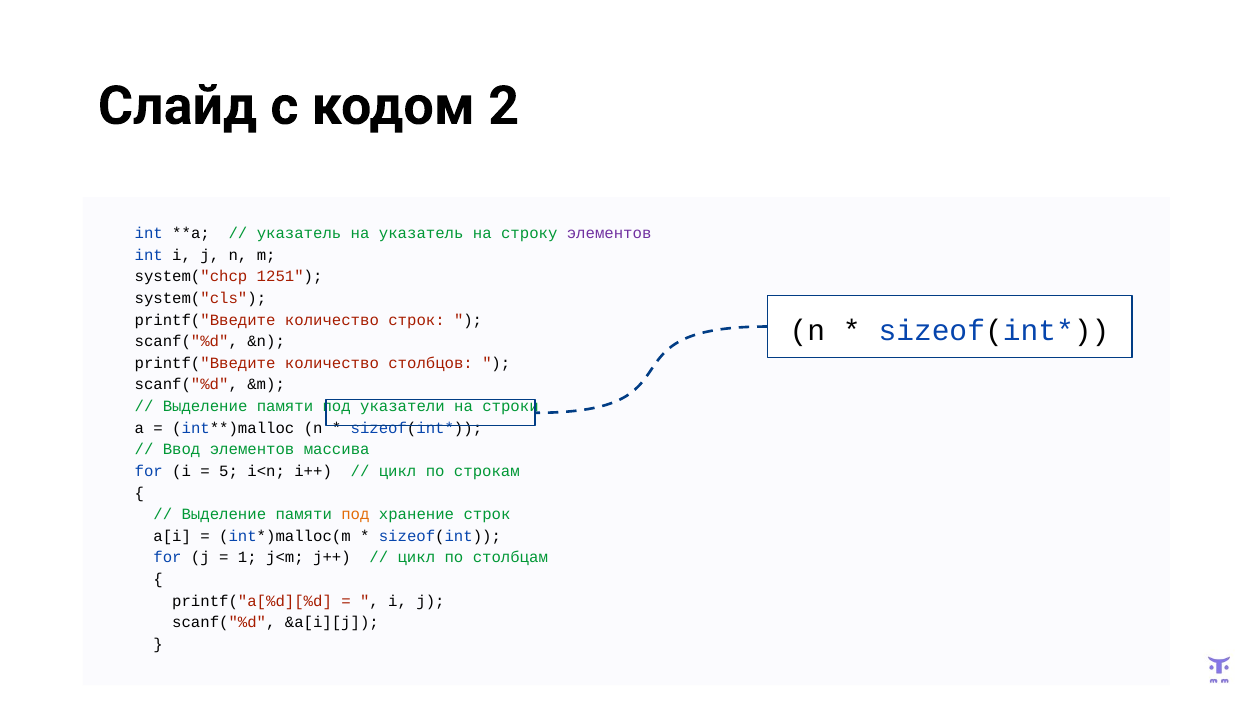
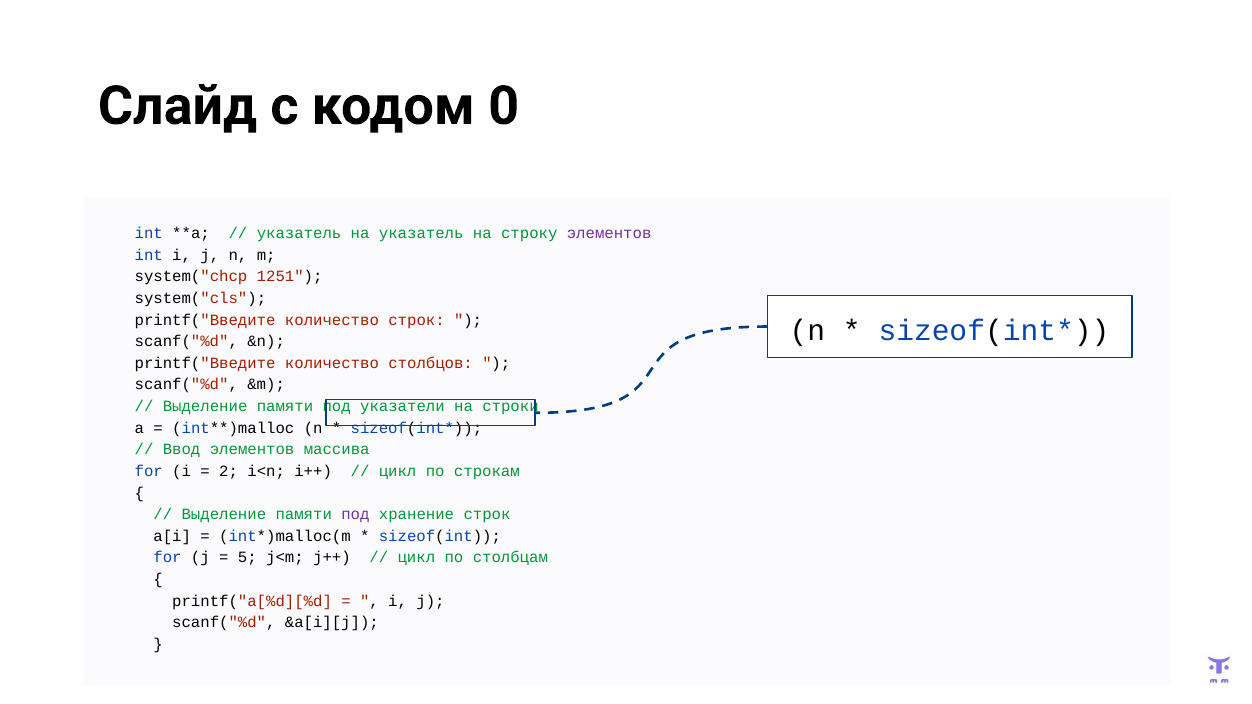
2: 2 -> 0 (504, 106)
5: 5 -> 2 (229, 471)
под colour: orange -> purple (355, 515)
1: 1 -> 5 (247, 558)
